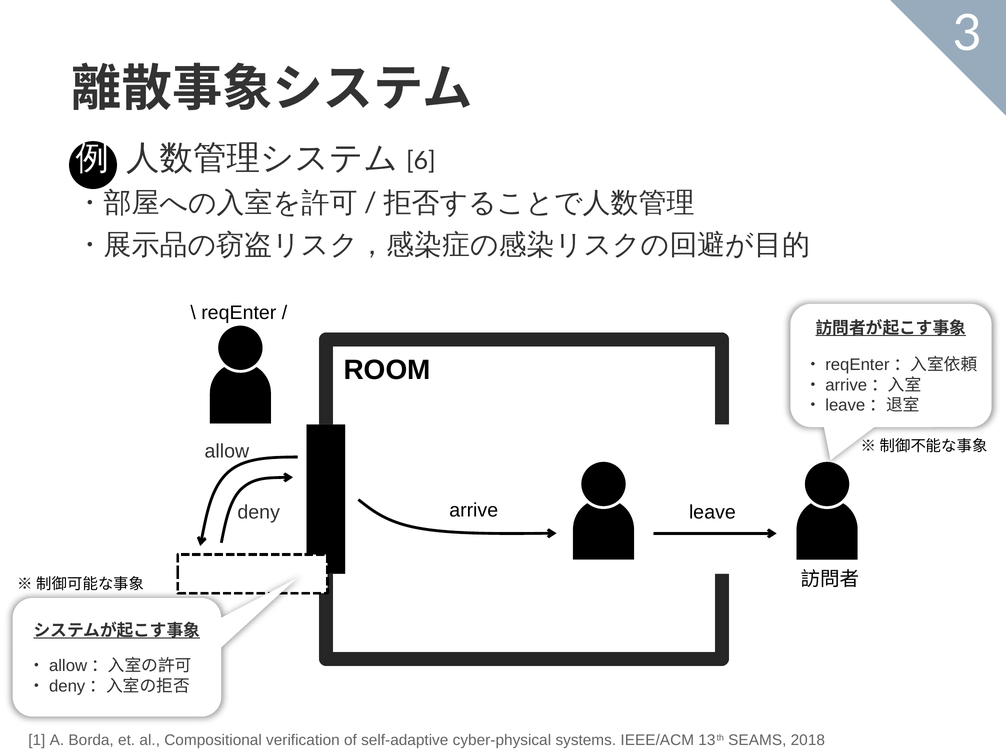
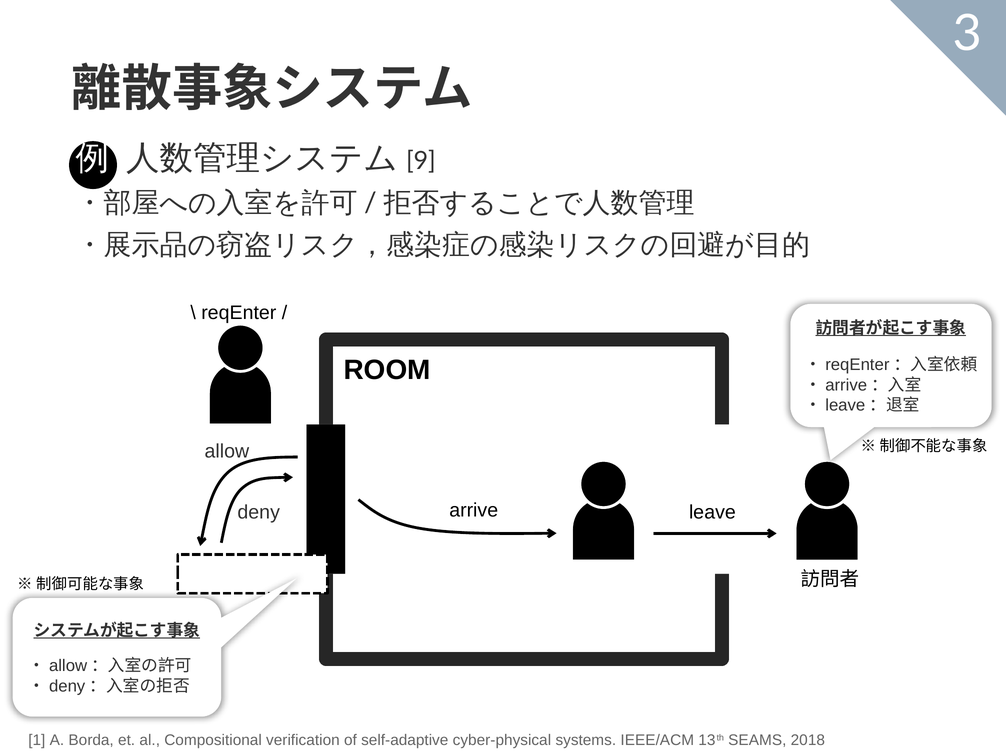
6: 6 -> 9 (421, 161)
